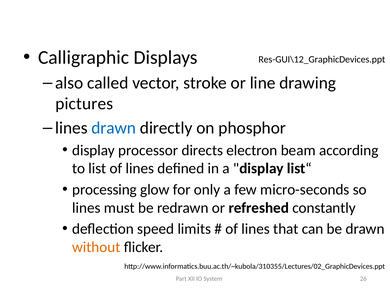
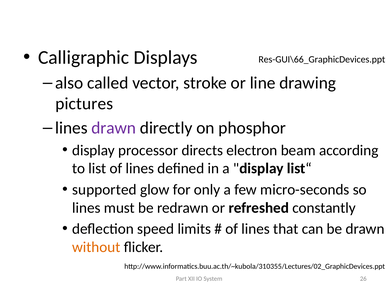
Res-GUI\12_GraphicDevices.ppt: Res-GUI\12_GraphicDevices.ppt -> Res-GUI\66_GraphicDevices.ppt (322, 59)
drawn colour: blue -> purple (114, 128)
processing: processing -> supported (104, 190)
